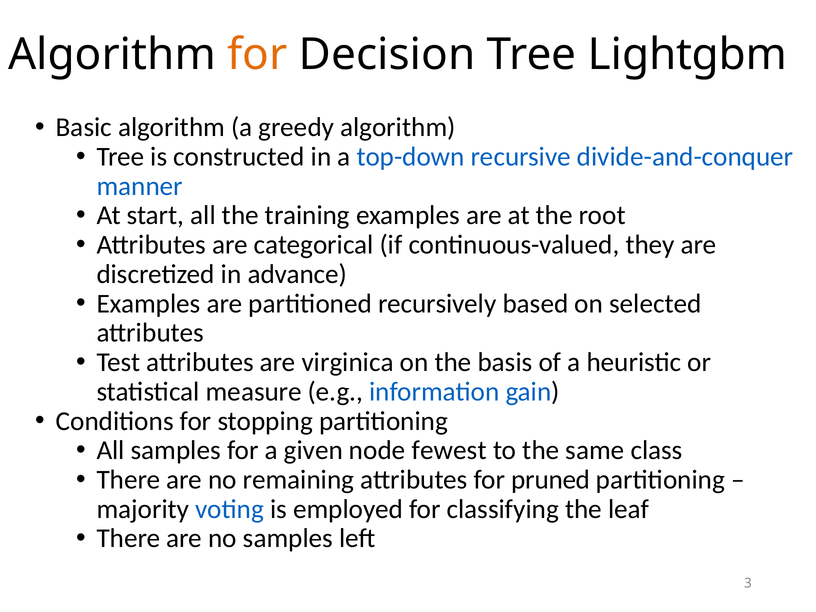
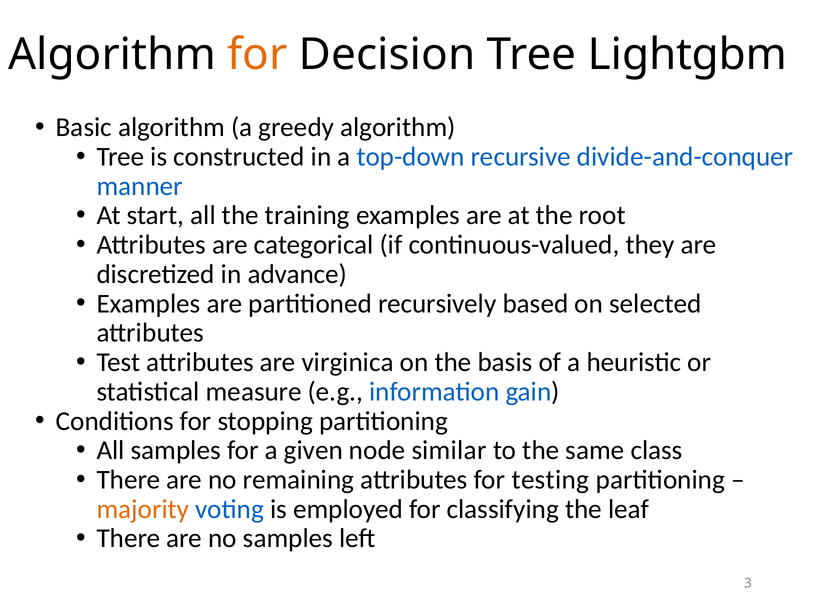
fewest: fewest -> similar (449, 450)
pruned: pruned -> testing (550, 480)
majority colour: black -> orange (143, 509)
